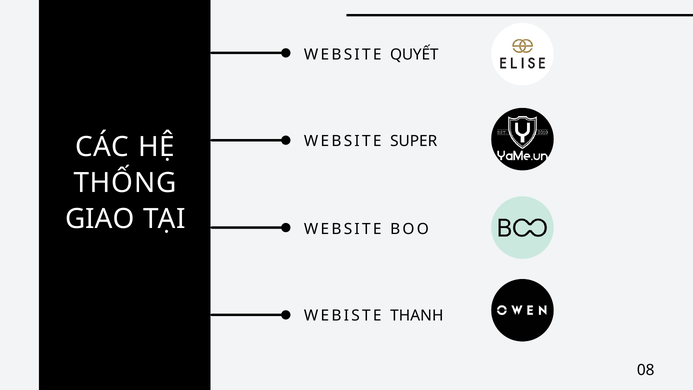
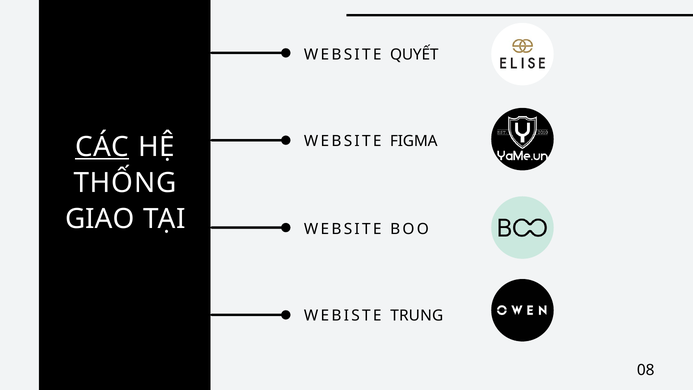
SUPER: SUPER -> FIGMA (414, 141)
CÁC underline: none -> present (102, 147)
THANH: THANH -> TRUNG (417, 316)
